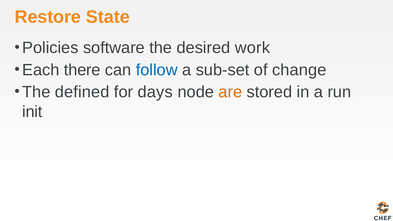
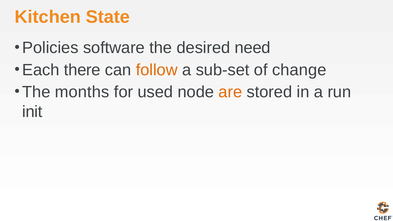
Restore: Restore -> Kitchen (48, 17)
work: work -> need (253, 48)
follow colour: blue -> orange (157, 70)
defined: defined -> months (82, 92)
days: days -> used (155, 92)
